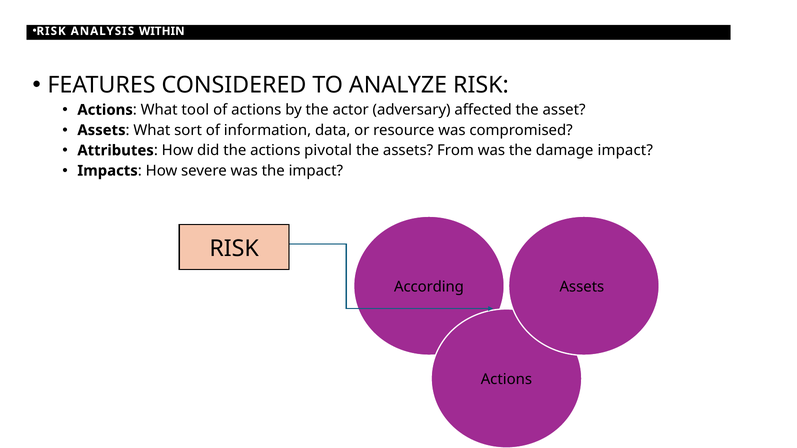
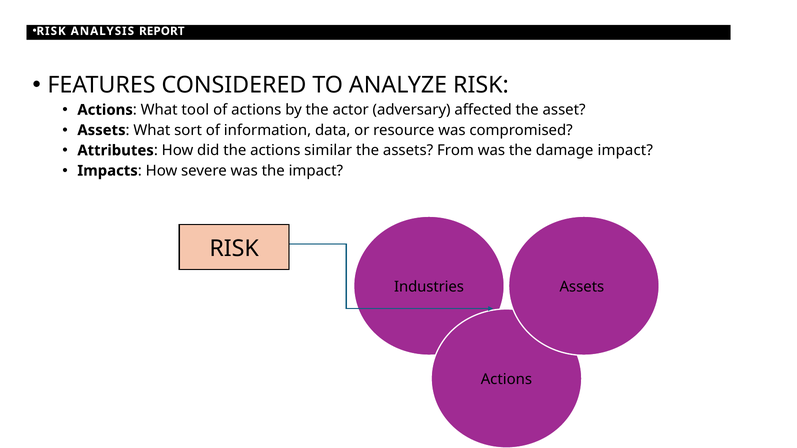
WITHIN: WITHIN -> REPORT (162, 31)
pivotal: pivotal -> similar (328, 151)
According: According -> Industries (429, 287)
